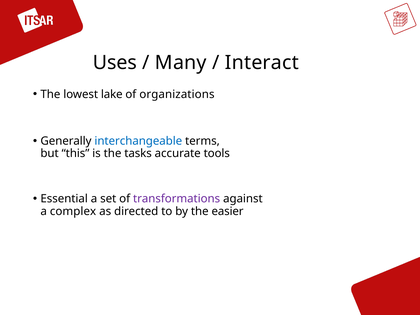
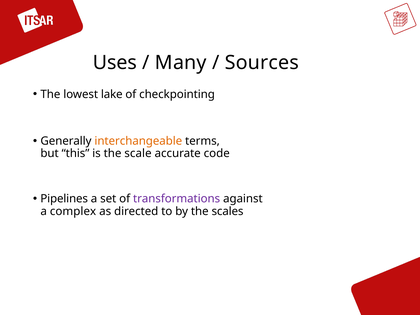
Interact: Interact -> Sources (262, 63)
organizations: organizations -> checkpointing (177, 94)
interchangeable colour: blue -> orange (138, 141)
tasks: tasks -> scale (138, 153)
tools: tools -> code (217, 153)
Essential: Essential -> Pipelines (64, 199)
easier: easier -> scales (228, 211)
